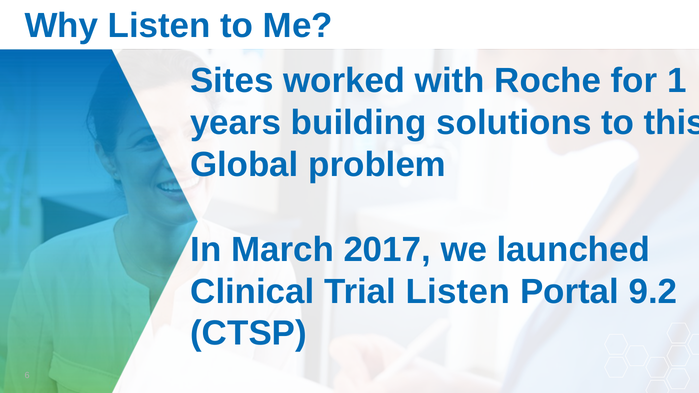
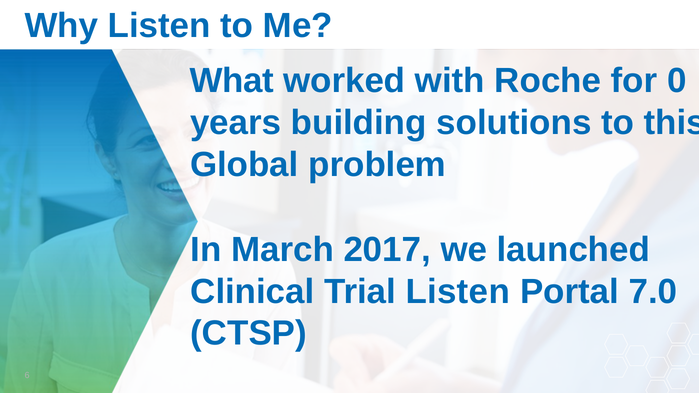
Sites: Sites -> What (232, 81)
1: 1 -> 0 (677, 81)
9.2: 9.2 -> 7.0 (653, 292)
